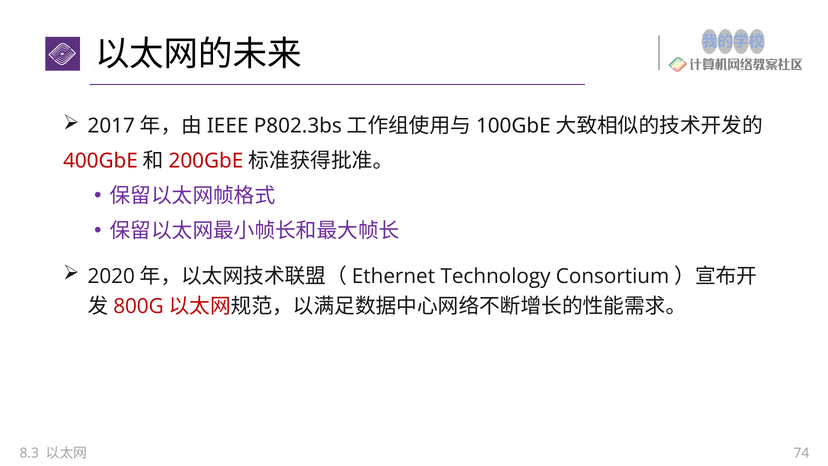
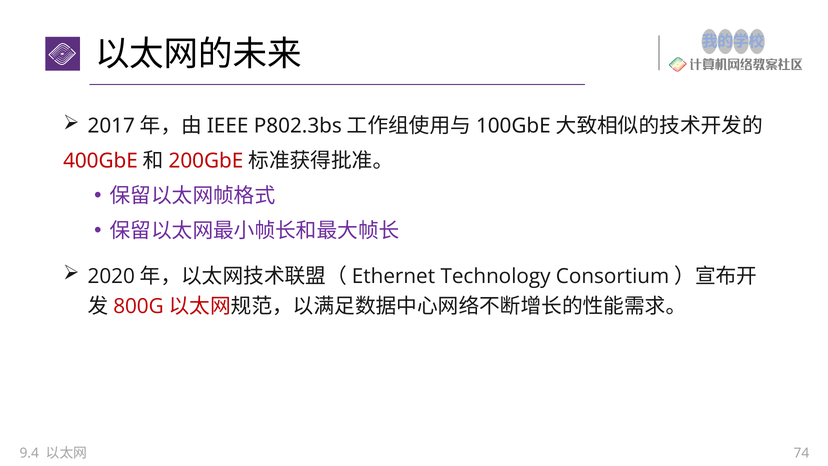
8.3: 8.3 -> 9.4 (29, 453)
